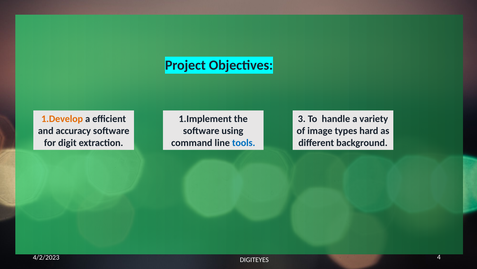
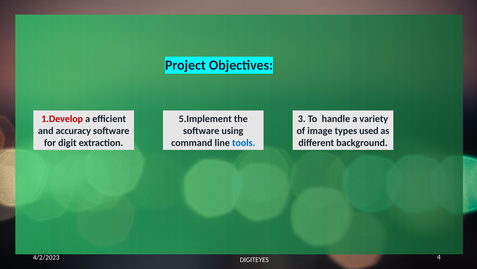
1.Develop colour: orange -> red (62, 119)
1.Implement: 1.Implement -> 5.Implement (205, 119)
hard: hard -> used (369, 131)
